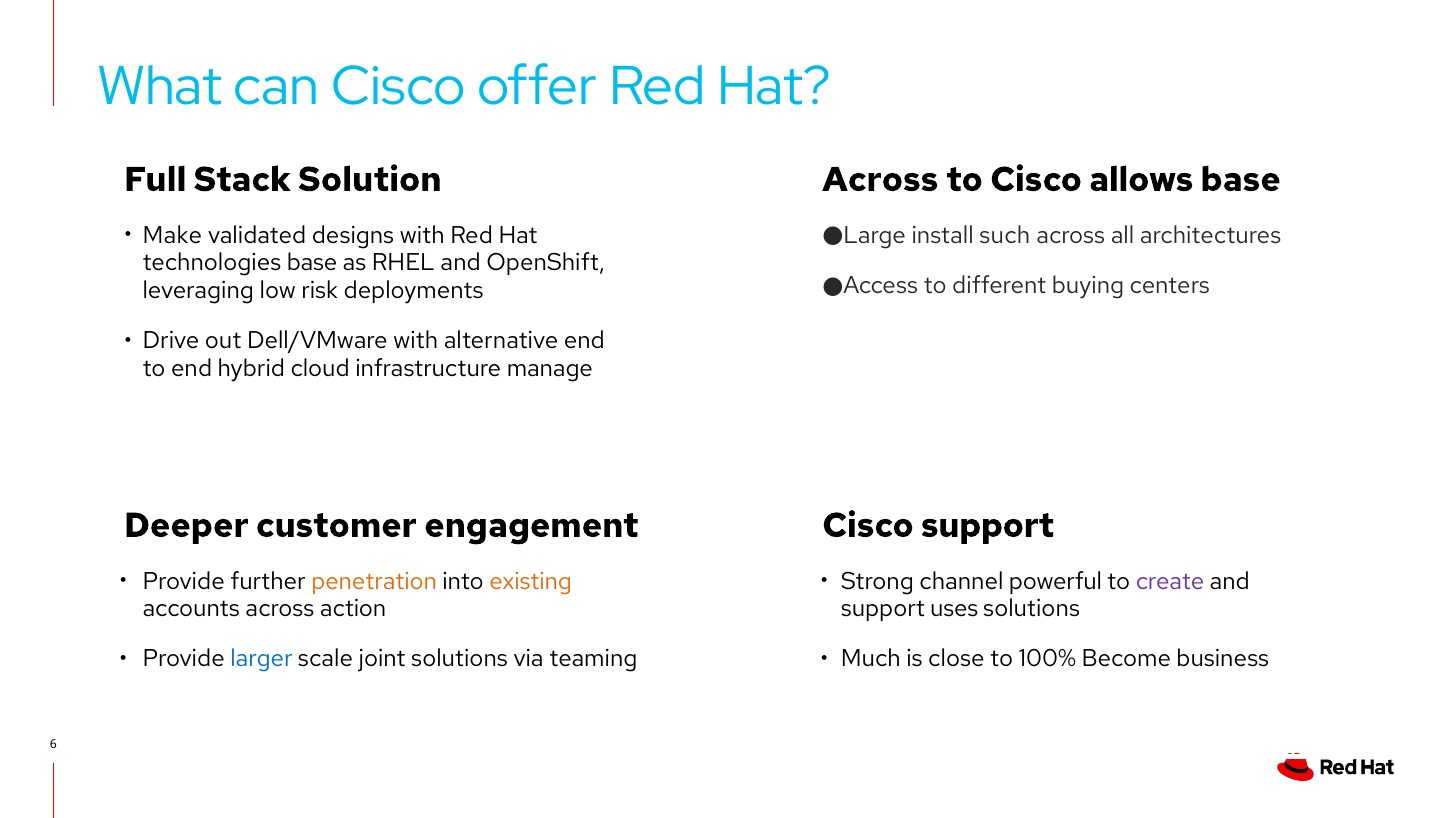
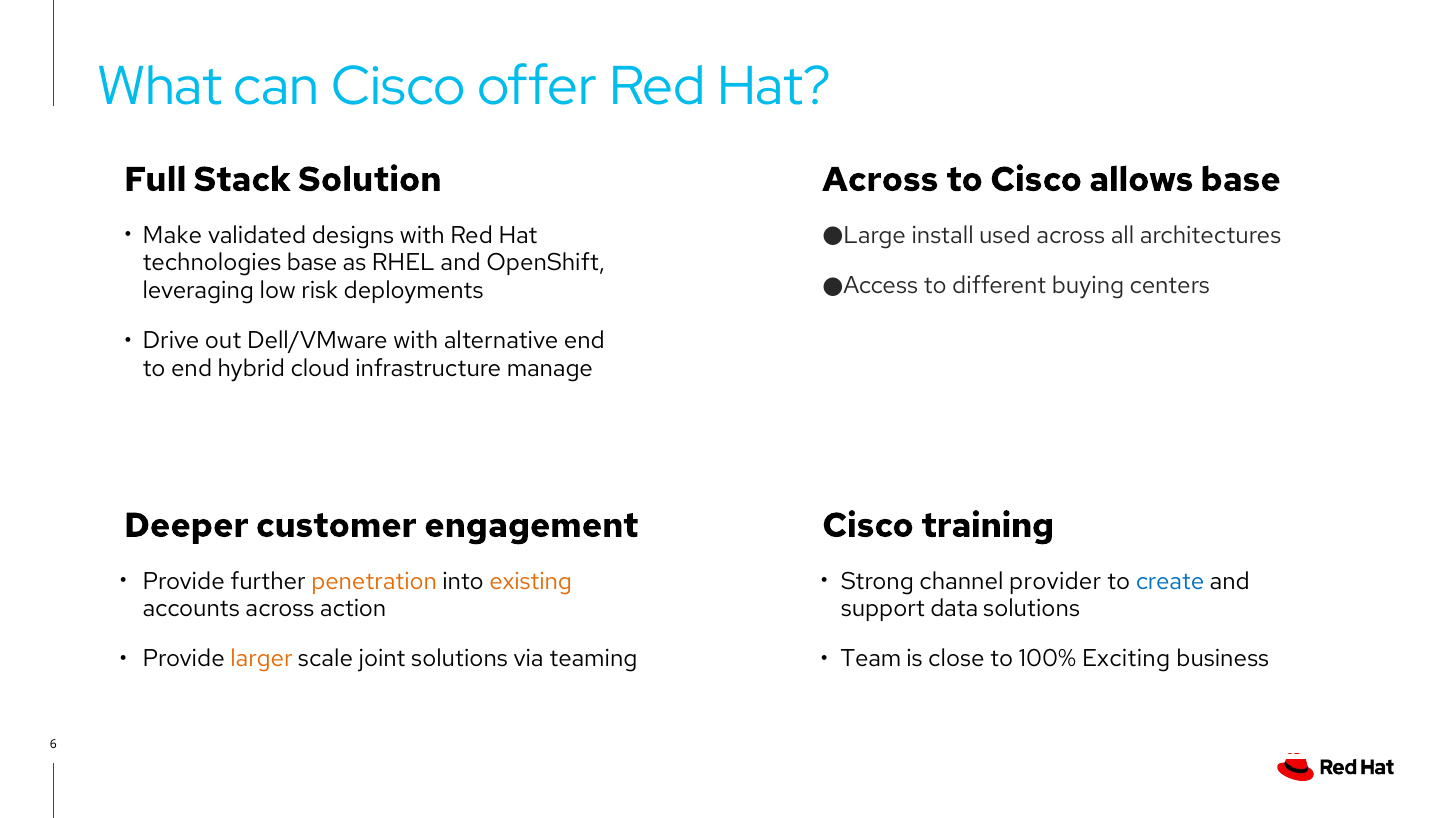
such: such -> used (1005, 235)
Cisco support: support -> training (988, 525)
powerful: powerful -> provider (1055, 581)
create colour: purple -> blue (1170, 581)
uses: uses -> data (954, 609)
larger colour: blue -> orange (261, 659)
Much: Much -> Team (871, 659)
Become: Become -> Exciting (1126, 659)
